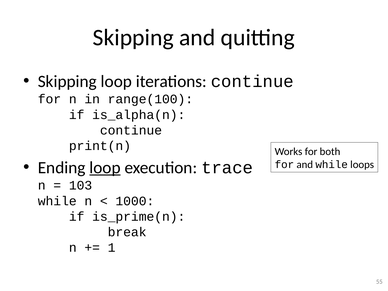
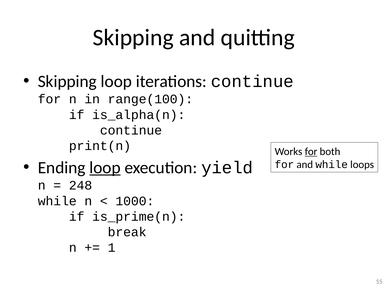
for underline: none -> present (311, 152)
trace: trace -> yield (227, 168)
103: 103 -> 248 (81, 185)
